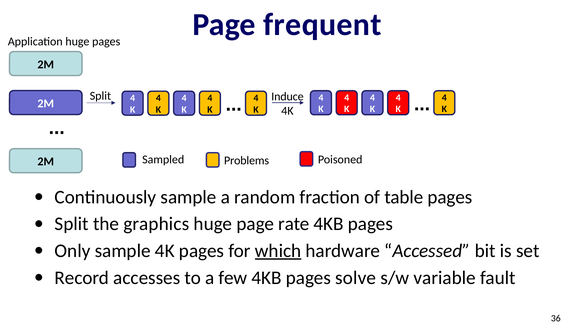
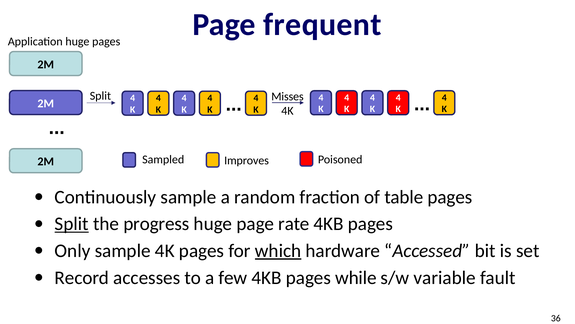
Induce: Induce -> Misses (287, 96)
Problems: Problems -> Improves (247, 160)
Split underline: none -> present (72, 224)
graphics: graphics -> progress (156, 224)
solve: solve -> while (356, 277)
